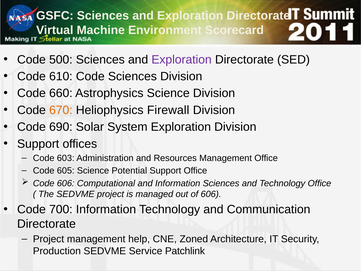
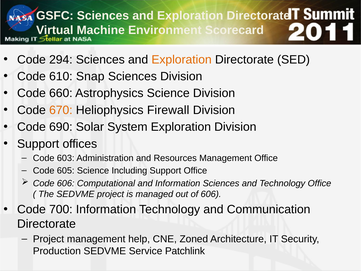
500: 500 -> 294 (61, 59)
Exploration colour: purple -> orange (182, 59)
610 Code: Code -> Snap (90, 76)
Potential: Potential -> Including (129, 171)
